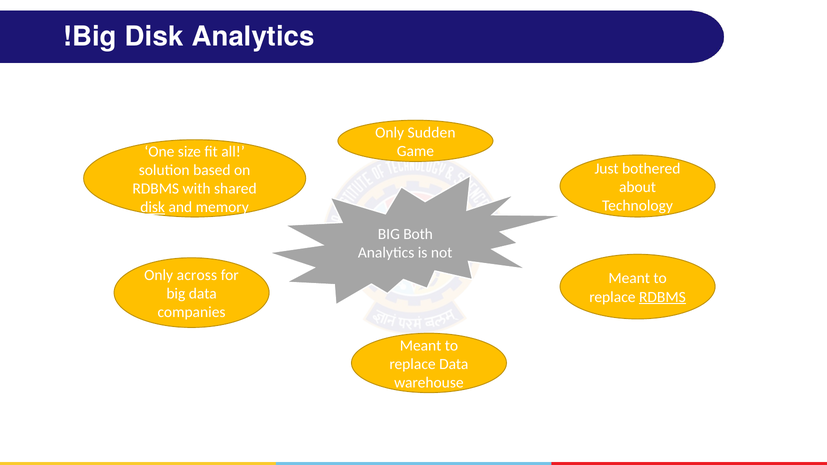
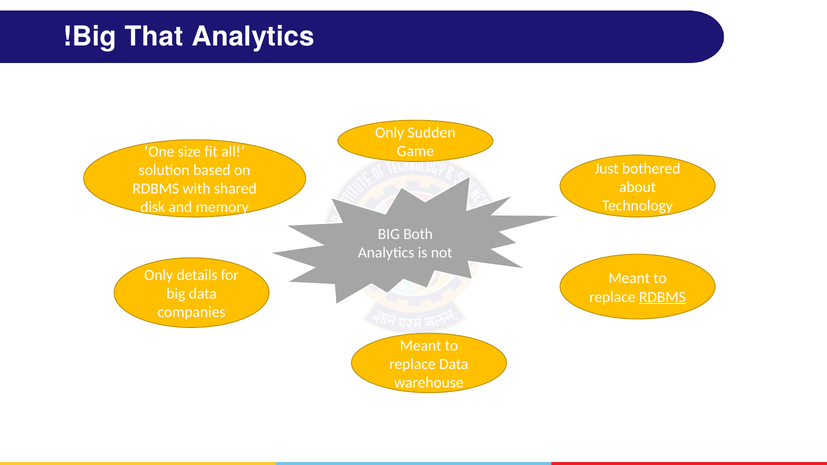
!Big Disk: Disk -> That (154, 37)
disk underline: present -> none (153, 207)
across: across -> details (197, 275)
